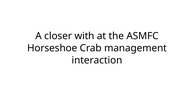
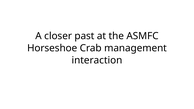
with: with -> past (84, 36)
